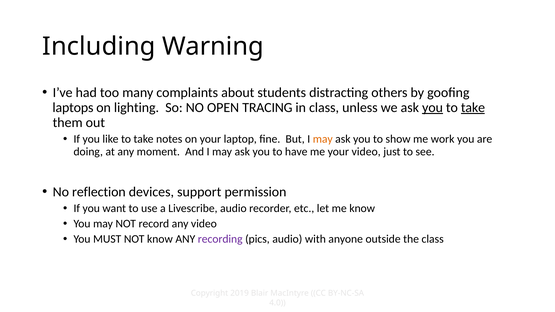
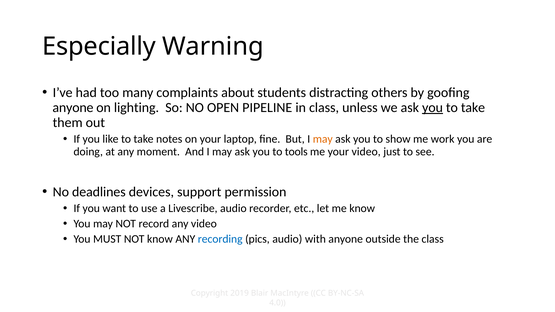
Including: Including -> Especially (99, 47)
laptops: laptops -> anyone (73, 108)
TRACING: TRACING -> PIPELINE (267, 108)
take underline: present -> none (473, 108)
have: have -> tools (296, 152)
reflection: reflection -> deadlines (99, 192)
recording colour: purple -> blue (220, 239)
